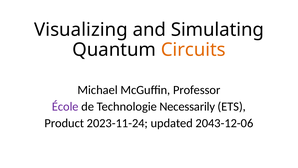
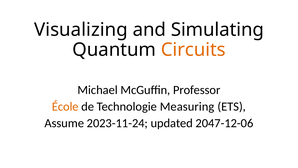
École colour: purple -> orange (65, 106)
Necessarily: Necessarily -> Measuring (187, 106)
Product: Product -> Assume (64, 123)
2043-12-06: 2043-12-06 -> 2047-12-06 (224, 123)
